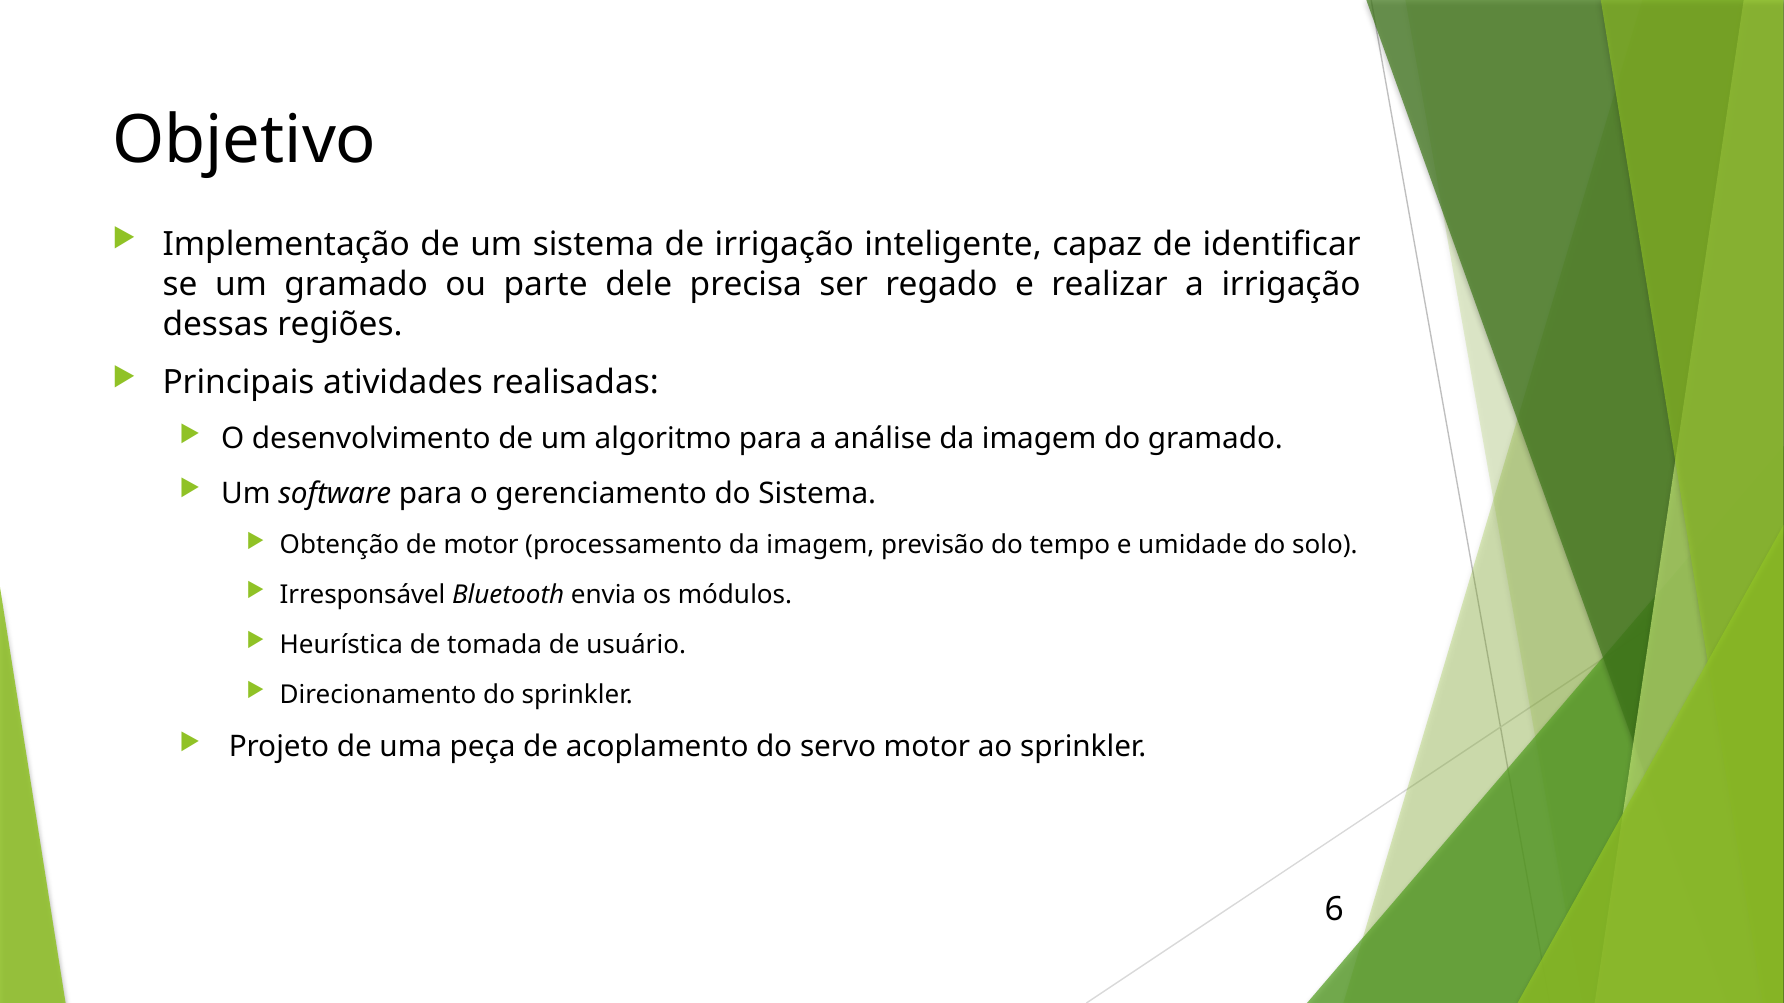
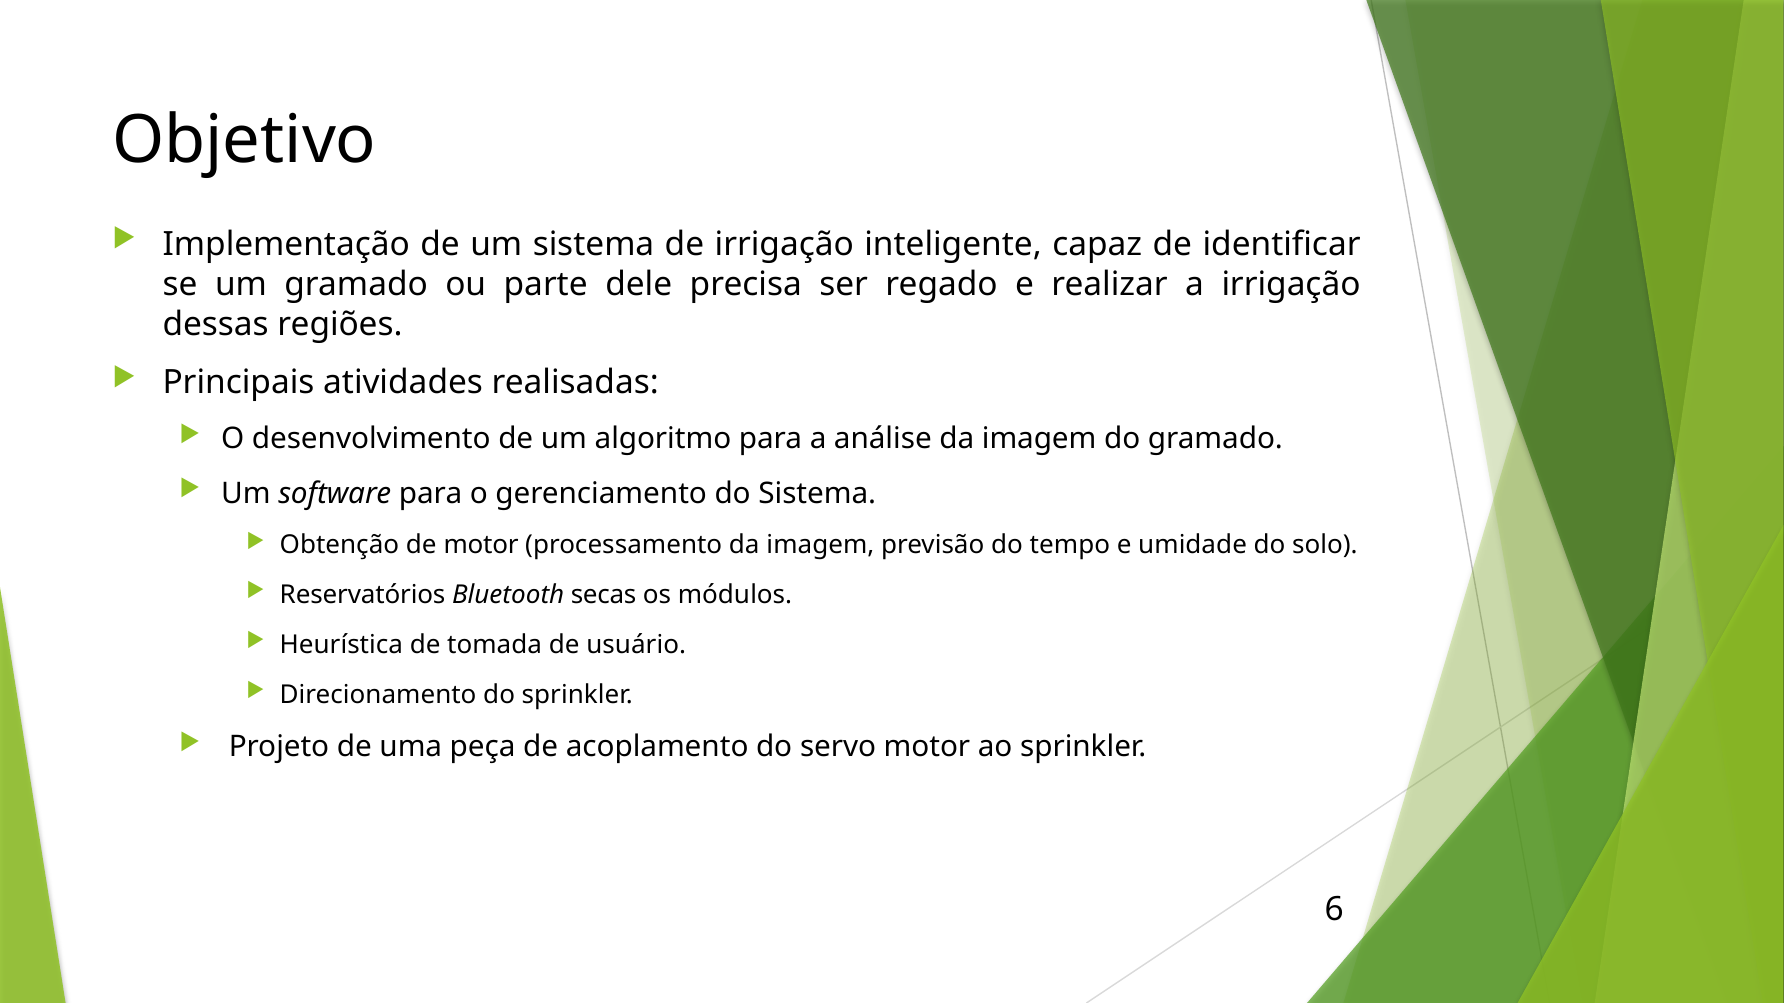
Irresponsável: Irresponsável -> Reservatórios (363, 595)
envia: envia -> secas (604, 595)
